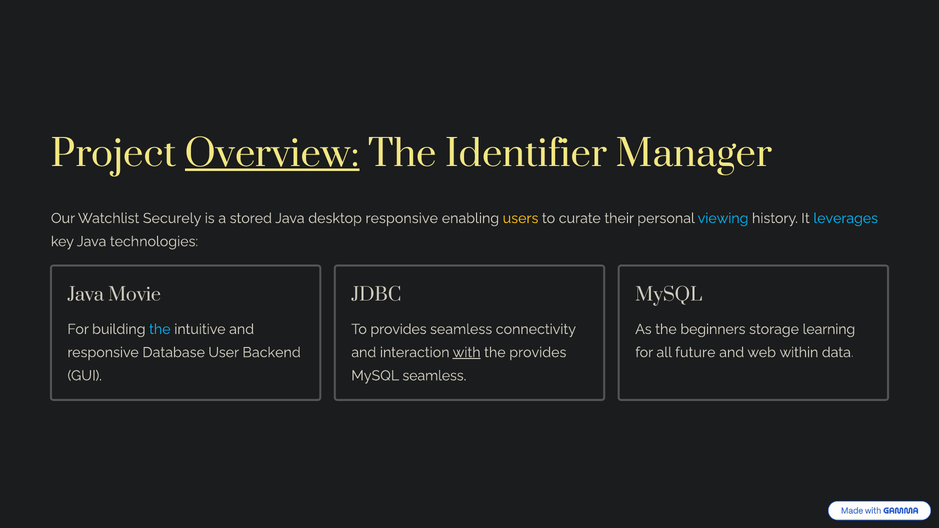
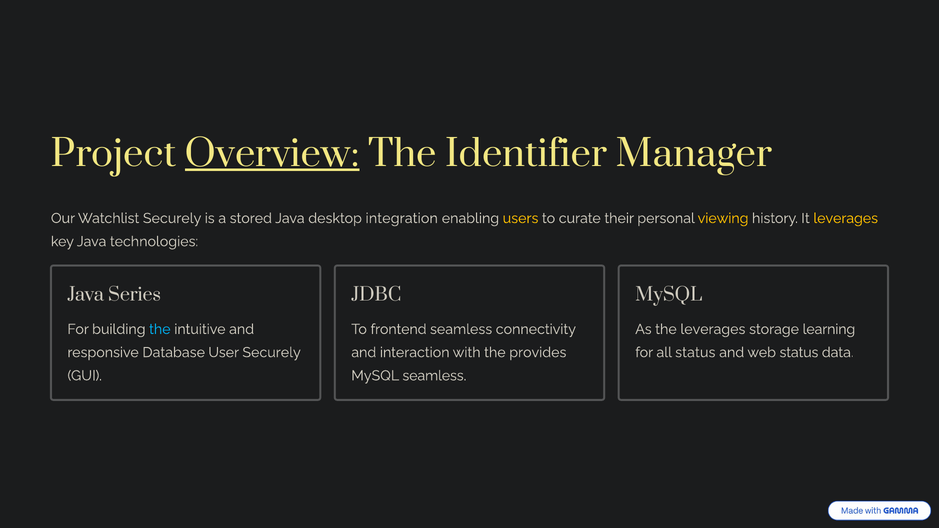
desktop responsive: responsive -> integration (402, 218)
viewing colour: light blue -> yellow (723, 218)
leverages colour: light blue -> yellow (846, 218)
Movie: Movie -> Series (135, 295)
To provides: provides -> frontend (398, 329)
the beginners: beginners -> leverages (713, 329)
User Backend: Backend -> Securely (272, 353)
with underline: present -> none (467, 353)
all future: future -> status (695, 353)
web within: within -> status (799, 353)
